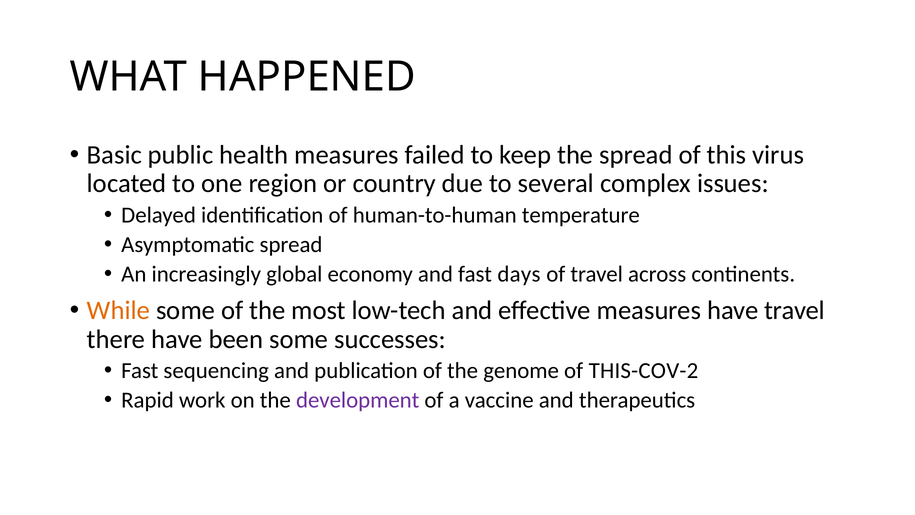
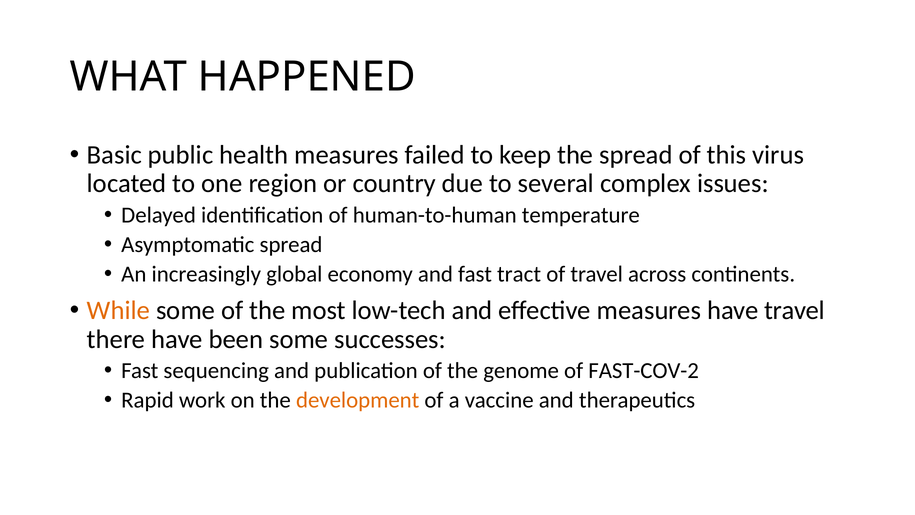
days: days -> tract (519, 274)
THIS-COV-2: THIS-COV-2 -> FAST-COV-2 (644, 371)
development colour: purple -> orange (358, 400)
